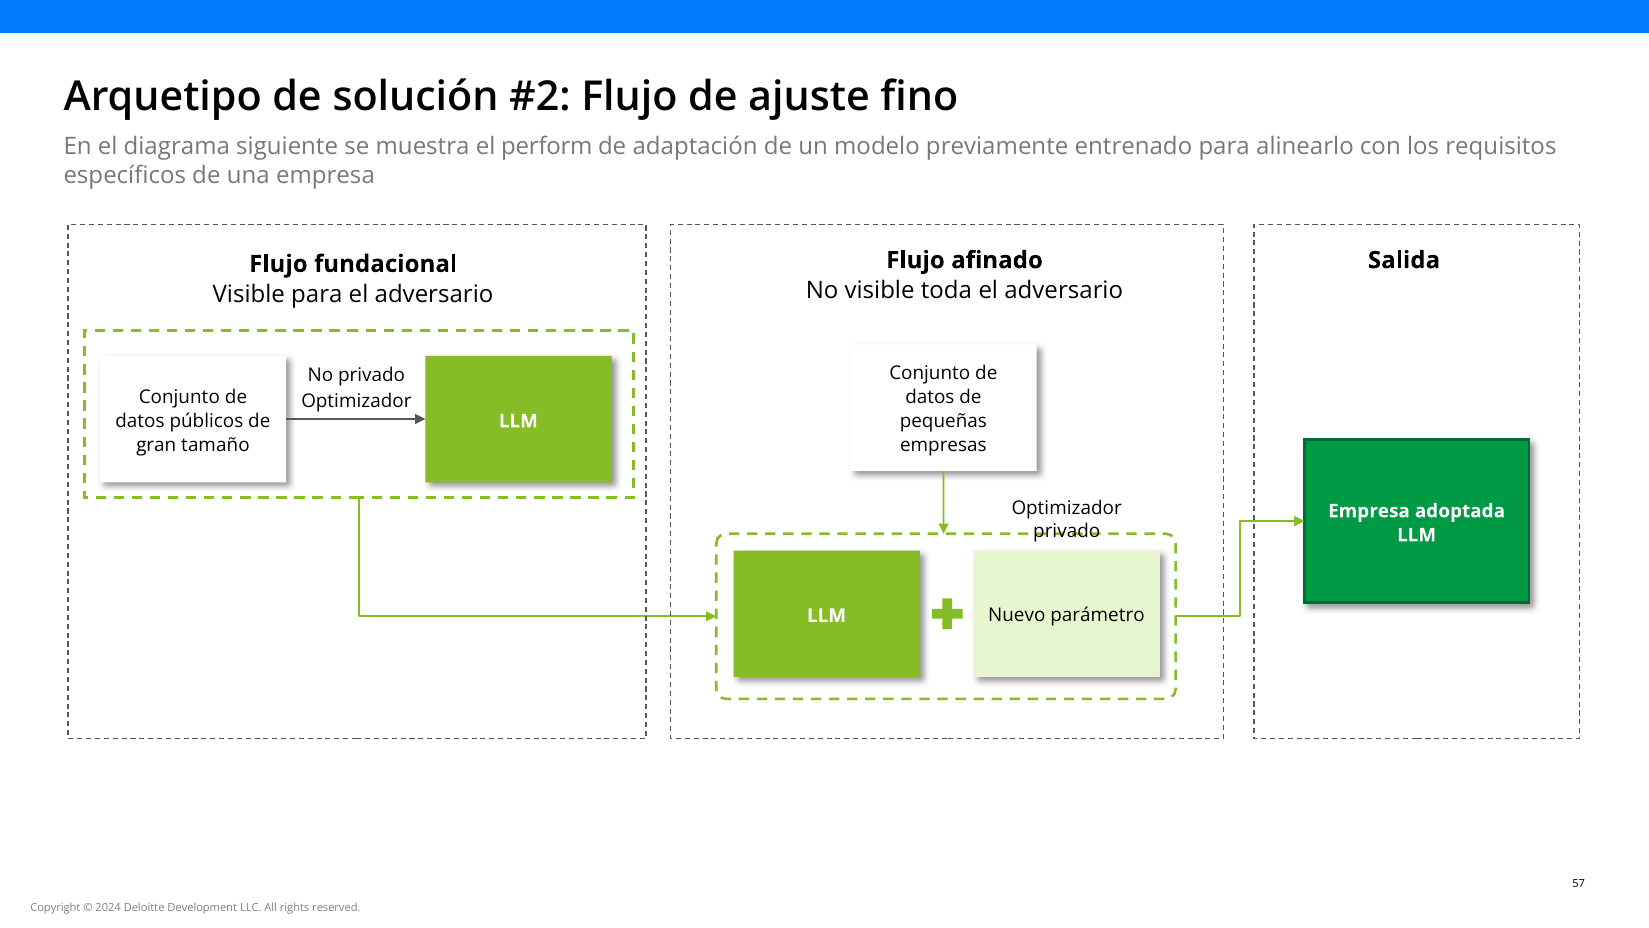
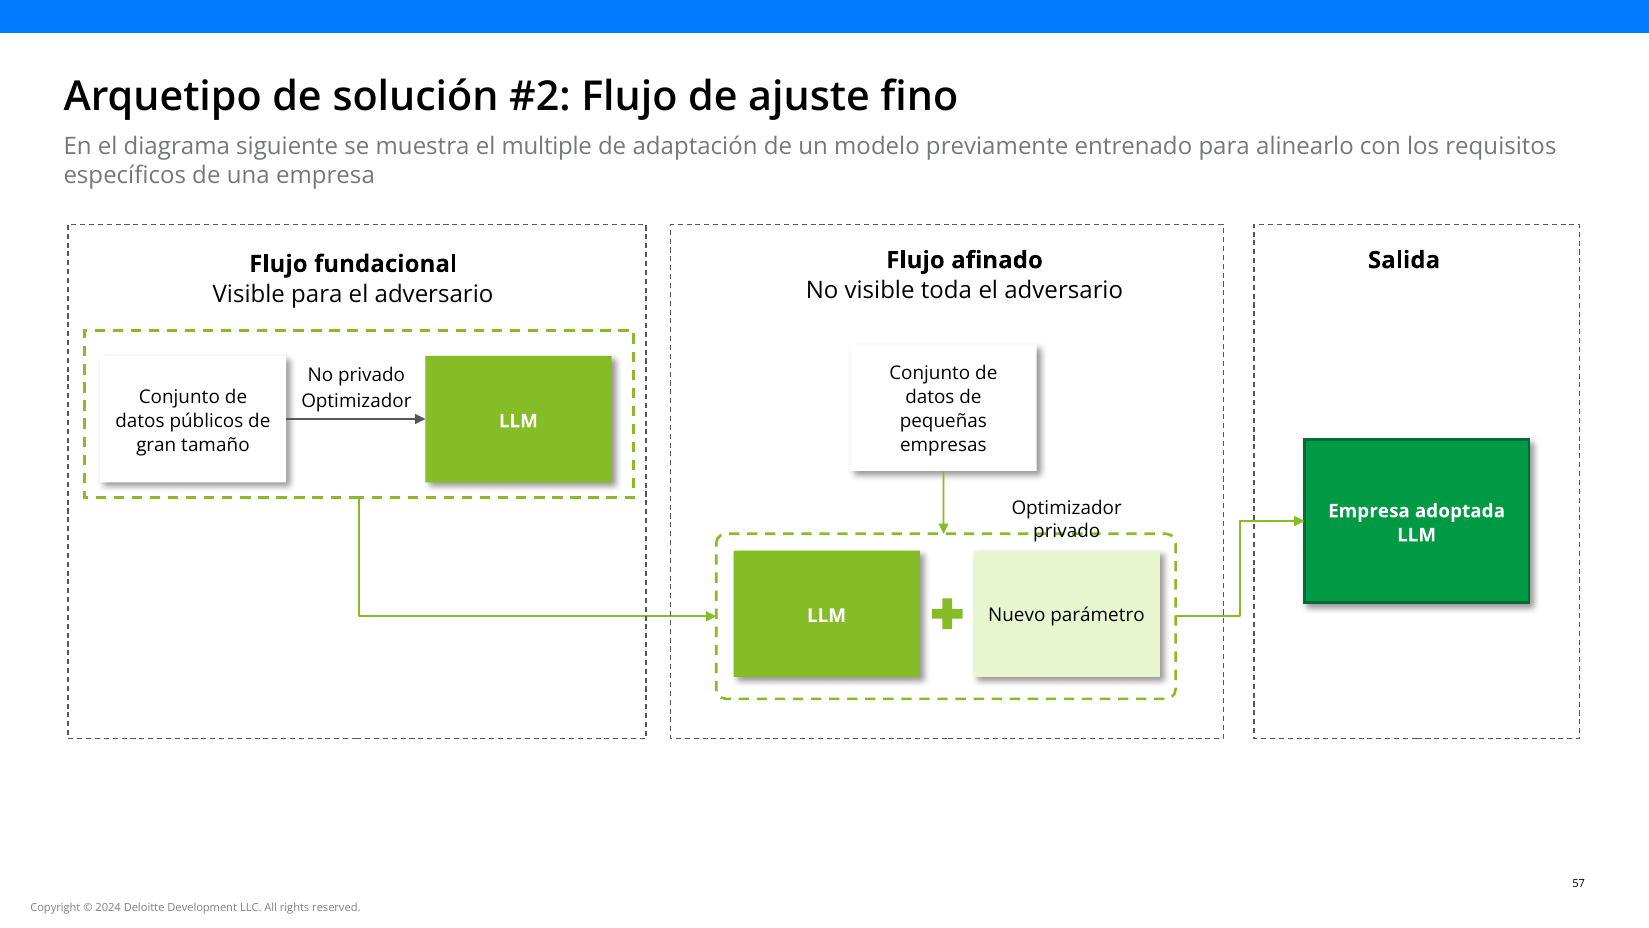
perform: perform -> multiple (547, 147)
